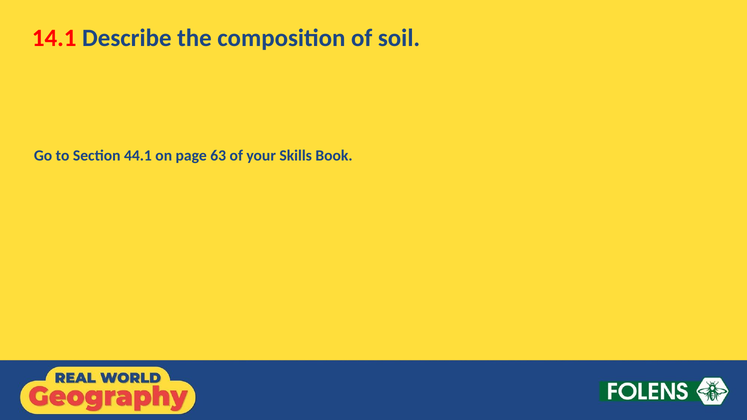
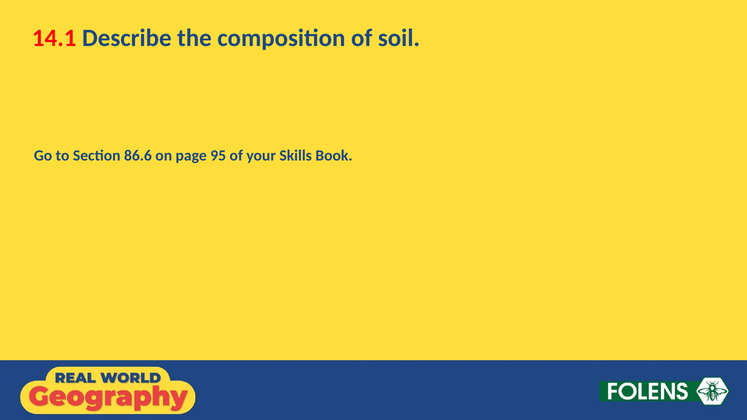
44.1: 44.1 -> 86.6 (138, 156)
63: 63 -> 95 (218, 156)
